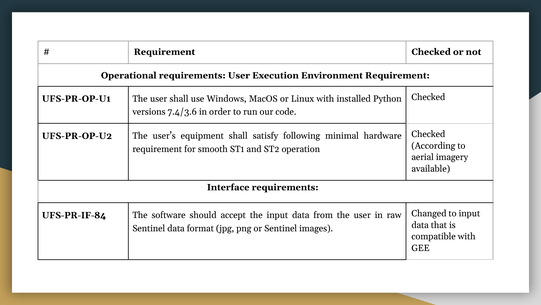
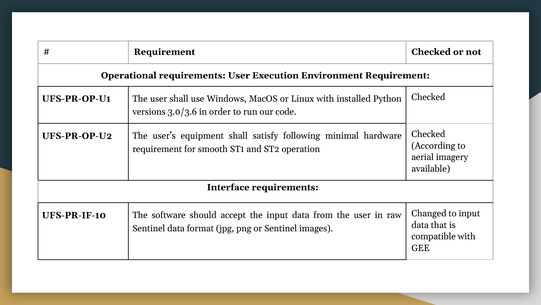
7.4/3.6: 7.4/3.6 -> 3.0/3.6 (182, 112)
UFS-PR-IF-84: UFS-PR-IF-84 -> UFS-PR-IF-10 (74, 215)
